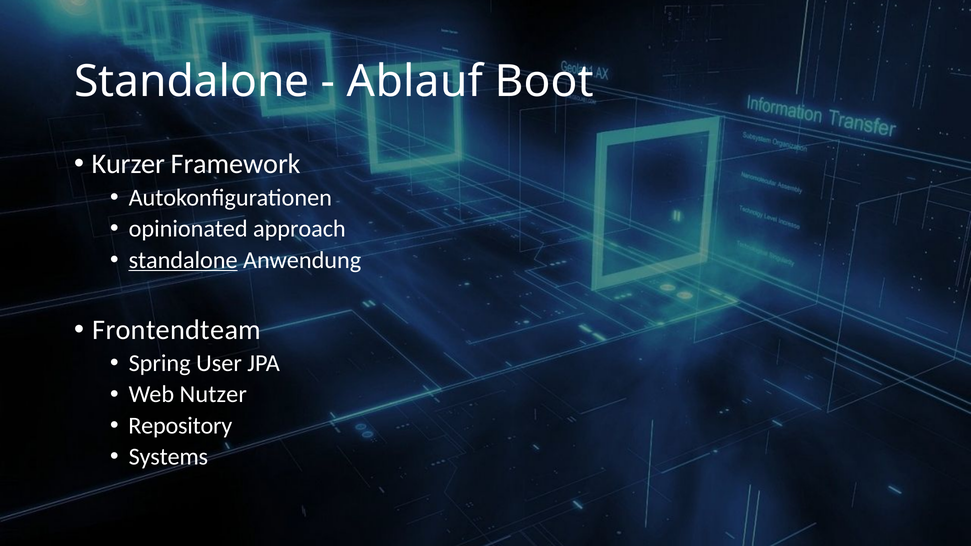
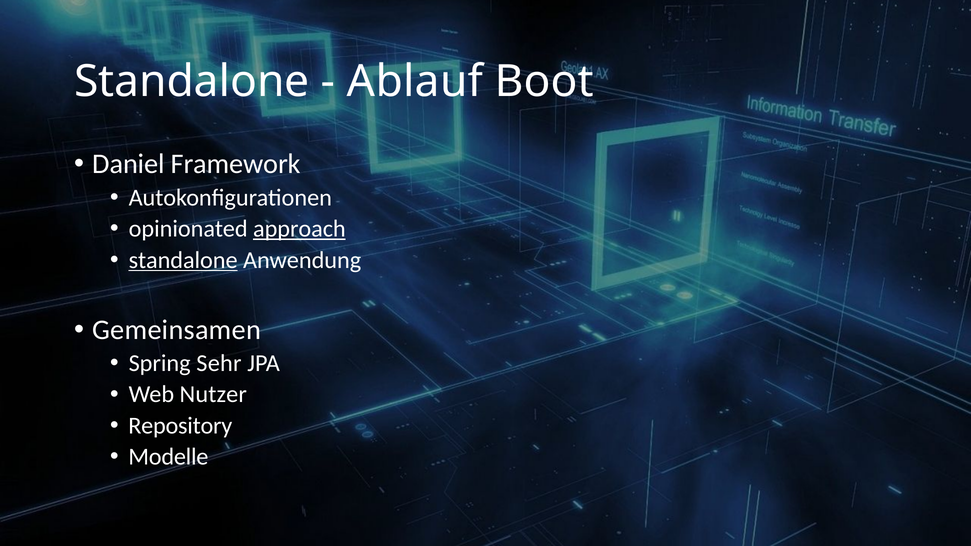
Kurzer: Kurzer -> Daniel (128, 164)
approach underline: none -> present (299, 229)
Frontendteam: Frontendteam -> Gemeinsamen (177, 330)
User: User -> Sehr (219, 363)
Systems: Systems -> Modelle (168, 457)
